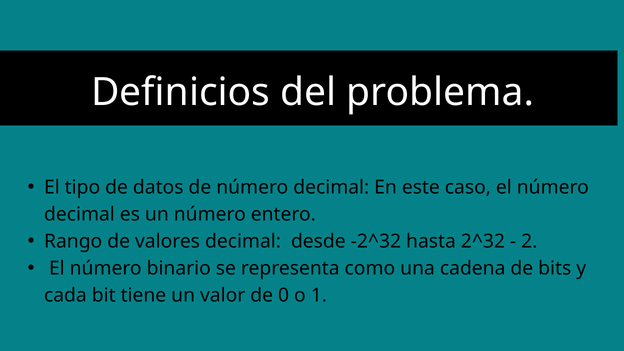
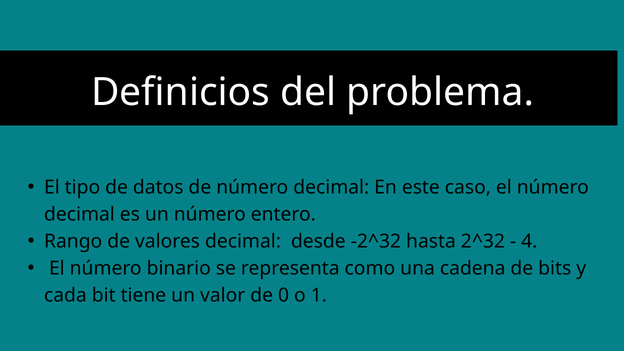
2: 2 -> 4 (529, 241)
